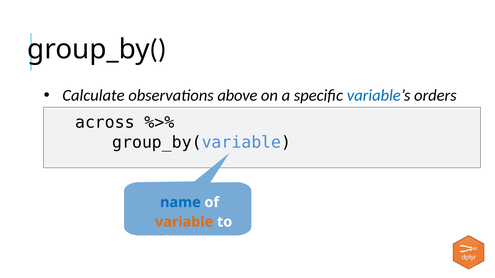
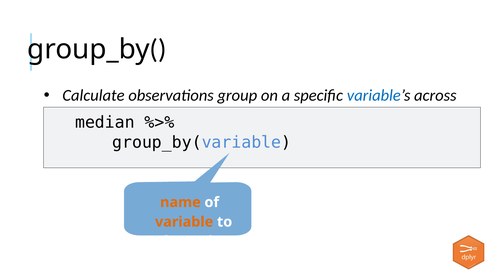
above: above -> group (237, 96)
orders: orders -> across (435, 96)
across: across -> median (105, 123)
name colour: blue -> orange (180, 203)
